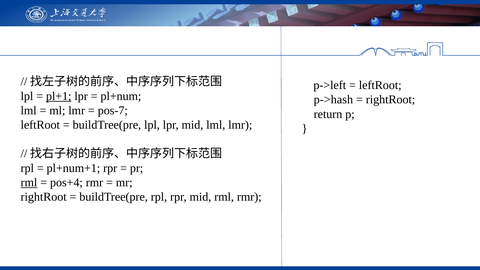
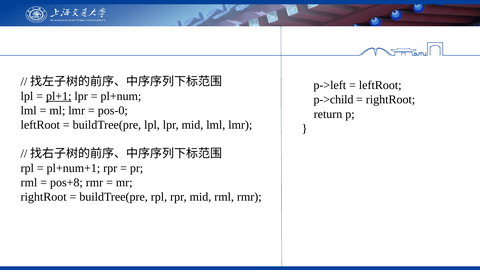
p->hash: p->hash -> p->child (333, 100)
pos-7: pos-7 -> pos-0 (113, 110)
rml underline: present -> none (29, 182)
pos+4: pos+4 -> pos+8 (66, 182)
